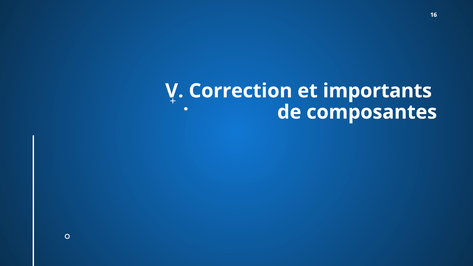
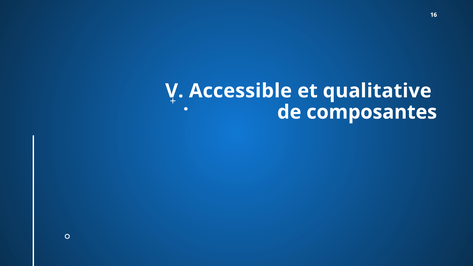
Correction: Correction -> Accessible (240, 91)
importants: importants -> qualitative (377, 91)
